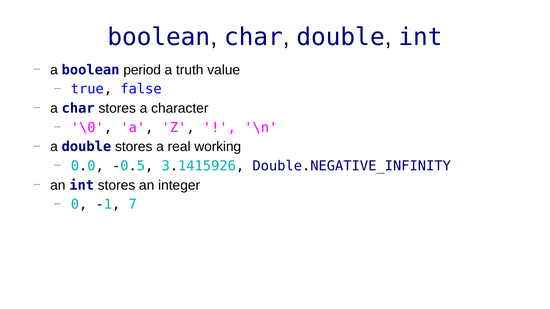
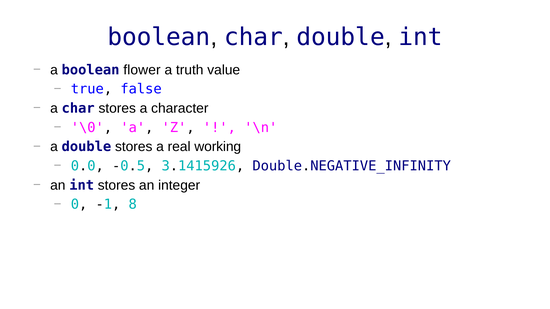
period: period -> flower (142, 70)
7: 7 -> 8 (133, 205)
